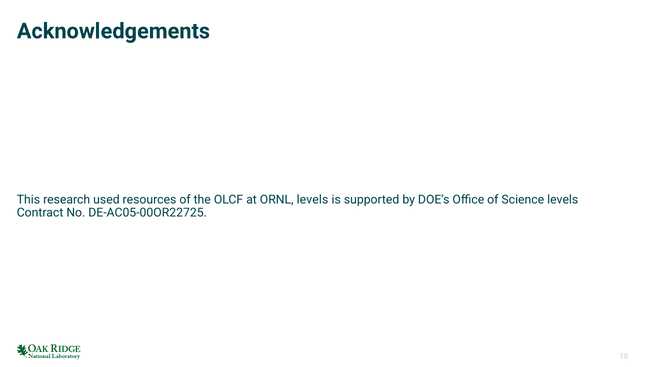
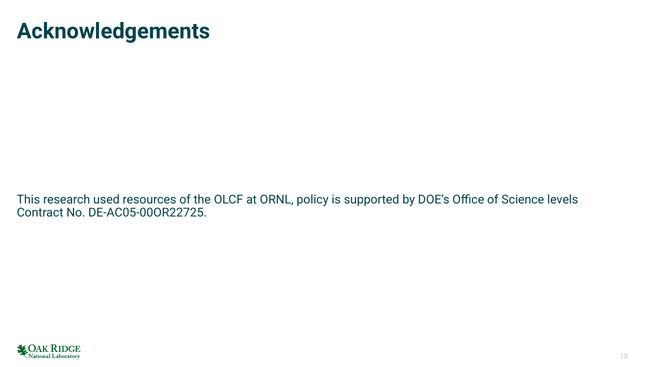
ORNL levels: levels -> policy (313, 200)
